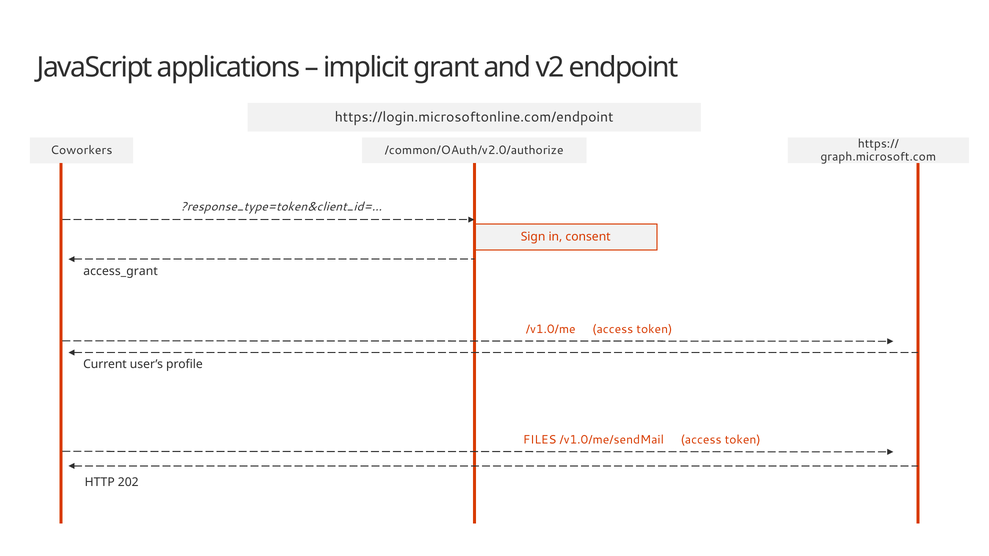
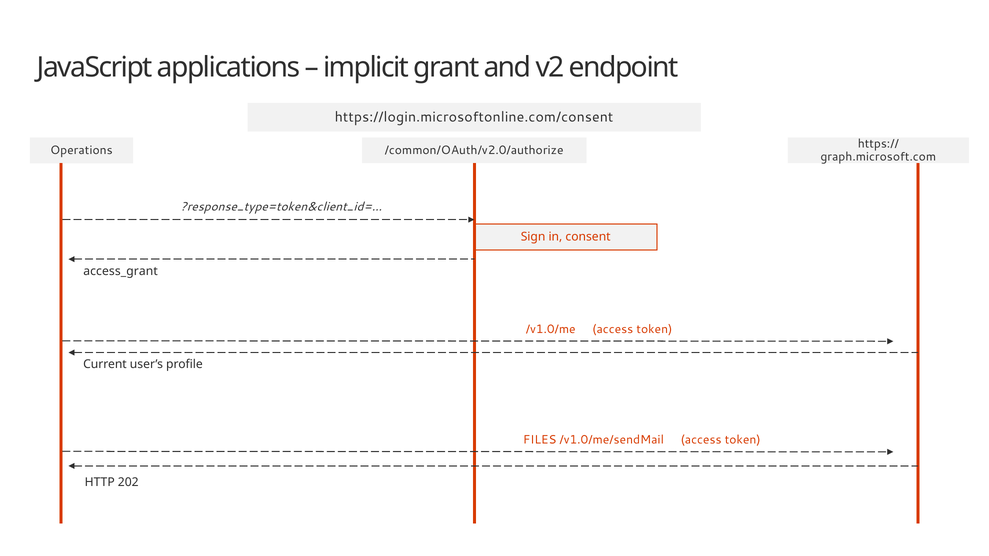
https://login.microsoftonline.com/endpoint: https://login.microsoftonline.com/endpoint -> https://login.microsoftonline.com/consent (474, 117)
Coworkers: Coworkers -> Operations (81, 150)
